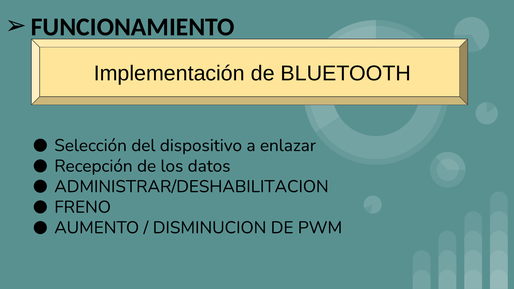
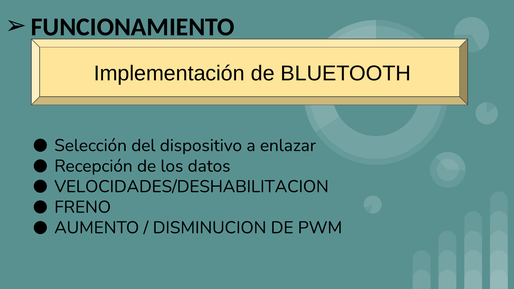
ADMINISTRAR/DESHABILITACION: ADMINISTRAR/DESHABILITACION -> VELOCIDADES/DESHABILITACION (191, 187)
